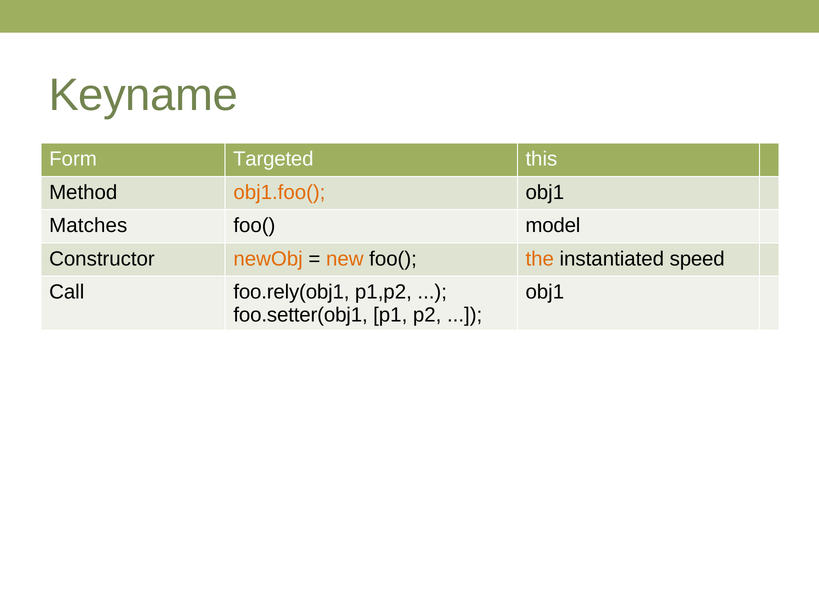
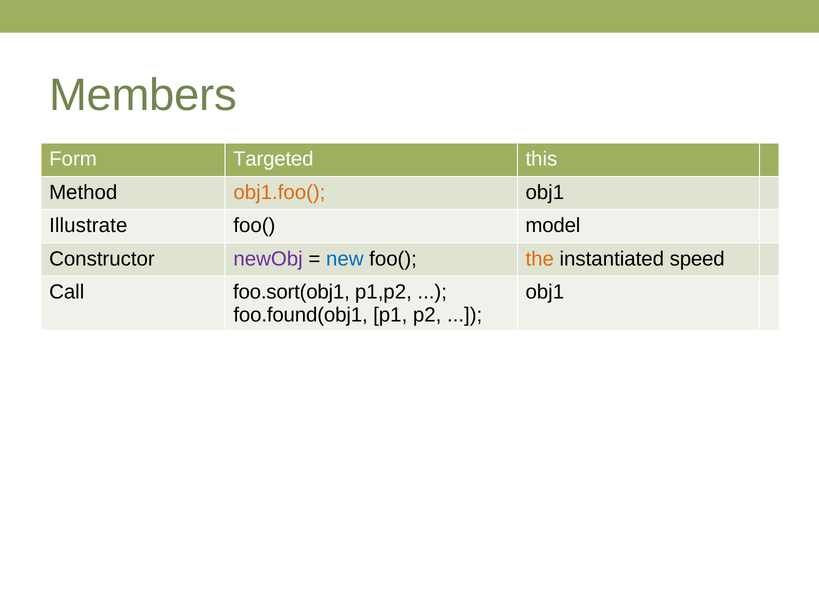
Keyname: Keyname -> Members (143, 95)
Matches: Matches -> Illustrate (88, 226)
newObj colour: orange -> purple (268, 259)
new colour: orange -> blue (345, 259)
foo.rely(obj1: foo.rely(obj1 -> foo.sort(obj1 (291, 292)
foo.setter(obj1: foo.setter(obj1 -> foo.found(obj1 (301, 315)
